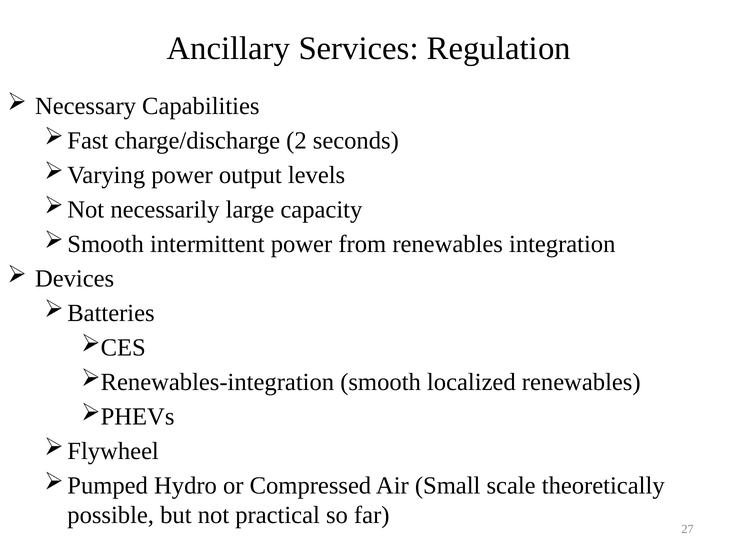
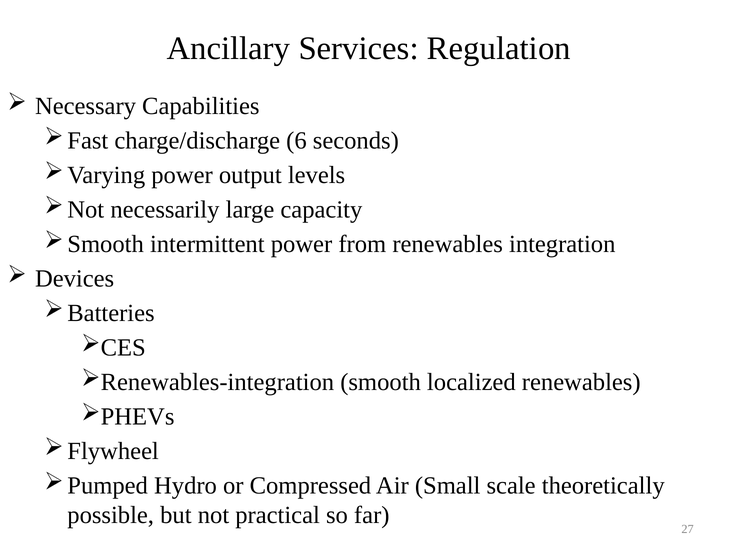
2: 2 -> 6 (296, 141)
